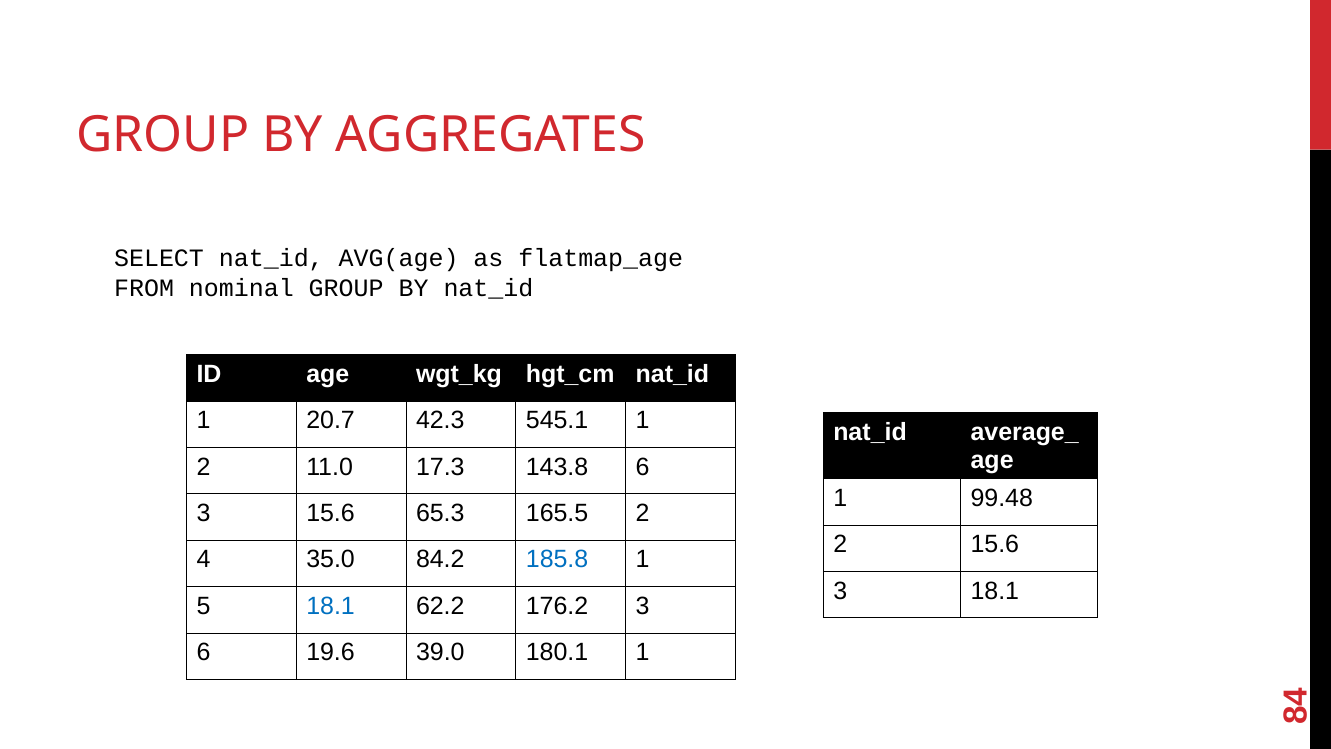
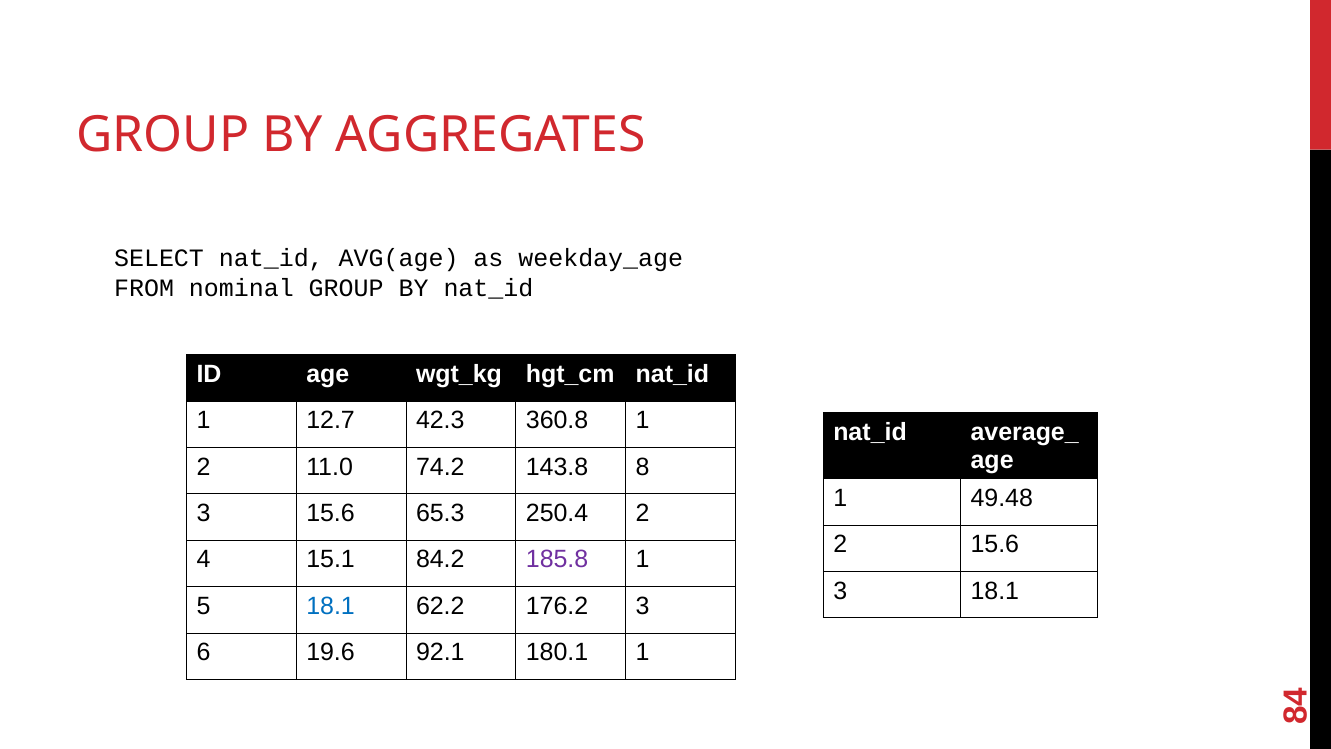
flatmap_age: flatmap_age -> weekday_age (601, 258)
20.7: 20.7 -> 12.7 (331, 420)
545.1: 545.1 -> 360.8 (557, 420)
17.3: 17.3 -> 74.2 (440, 467)
143.8 6: 6 -> 8 (643, 467)
99.48: 99.48 -> 49.48 (1002, 498)
165.5: 165.5 -> 250.4 (557, 513)
35.0: 35.0 -> 15.1 (331, 560)
185.8 colour: blue -> purple (557, 560)
39.0: 39.0 -> 92.1 (440, 652)
